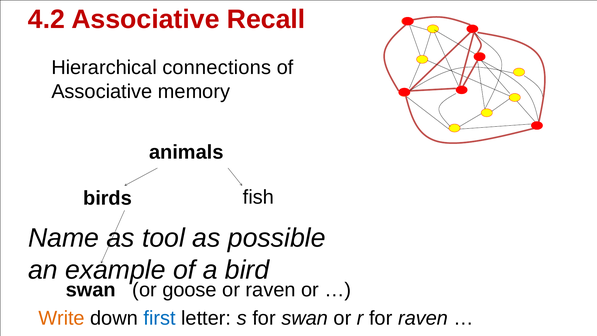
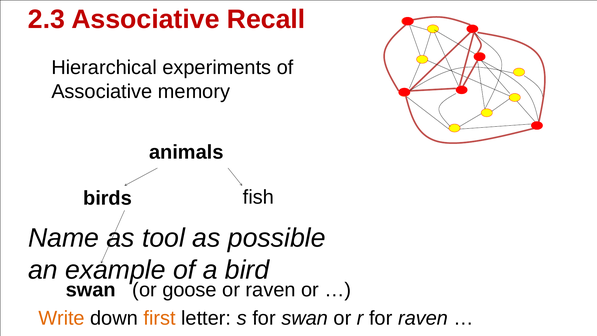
4.2: 4.2 -> 2.3 (46, 19)
connections: connections -> experiments (217, 68)
first colour: blue -> orange (160, 318)
